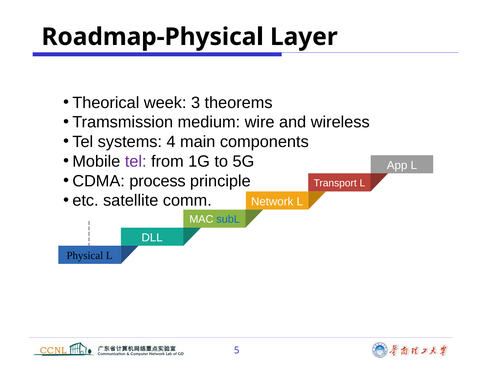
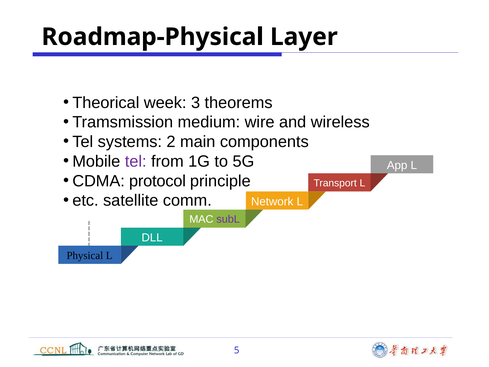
4: 4 -> 2 (171, 142)
process: process -> protocol (157, 181)
subL colour: blue -> purple (228, 219)
